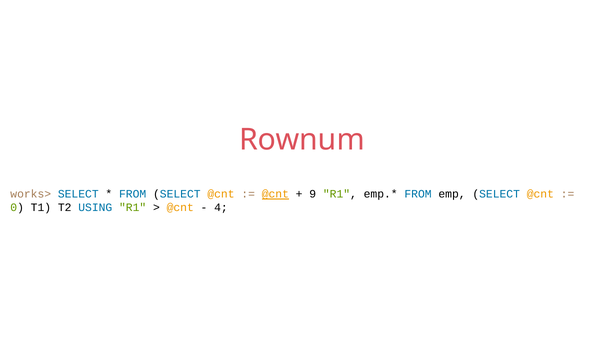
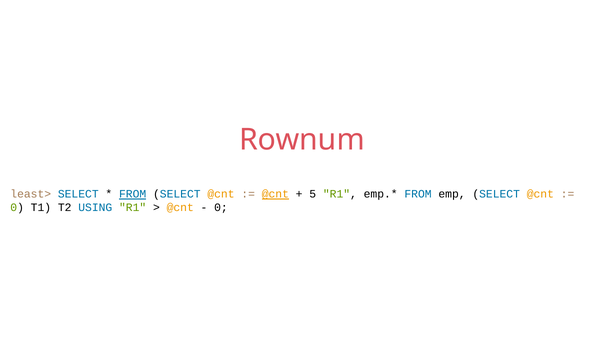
works>: works> -> least> (31, 194)
FROM underline: none -> present (133, 194)
9: 9 -> 5 (313, 194)
4: 4 -> 0 (221, 208)
